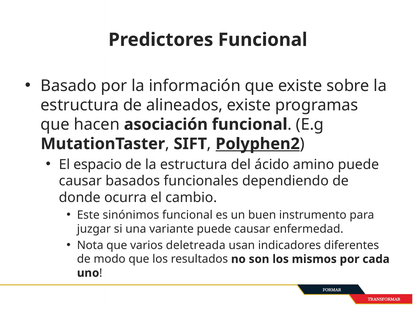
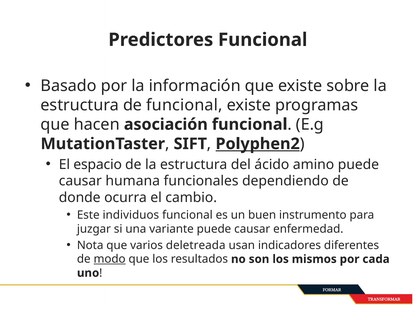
de alineados: alineados -> funcional (184, 105)
basados: basados -> humana (133, 181)
sinónimos: sinónimos -> individuos (131, 215)
modo underline: none -> present (110, 259)
